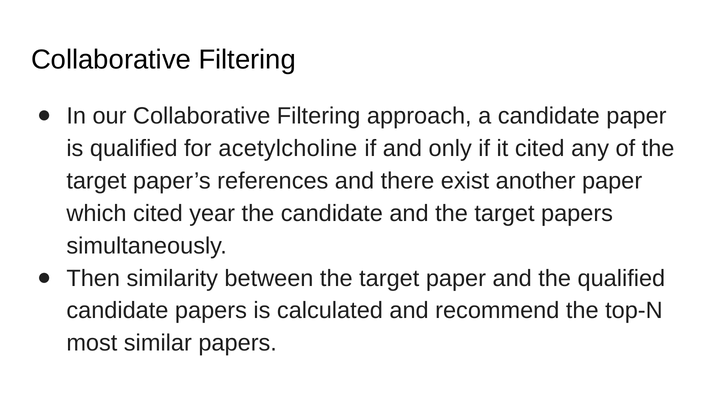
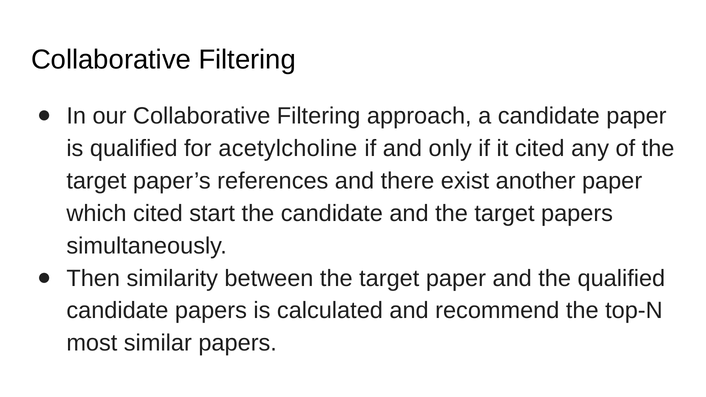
year: year -> start (212, 213)
